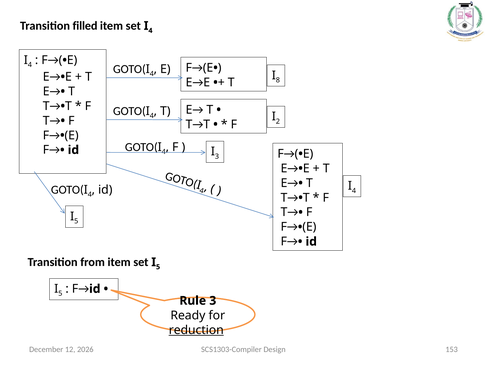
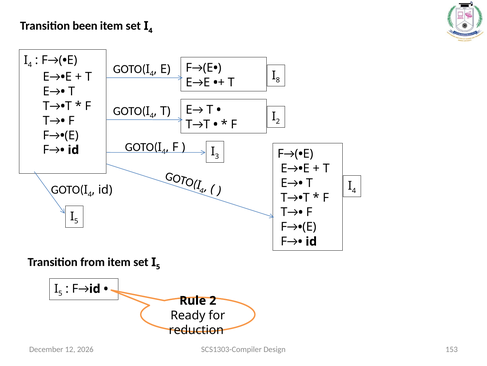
filled: filled -> been (85, 26)
Rule 3: 3 -> 2 (213, 300)
reduction underline: present -> none (196, 329)
